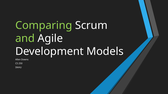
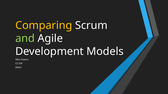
Comparing colour: light green -> yellow (44, 26)
